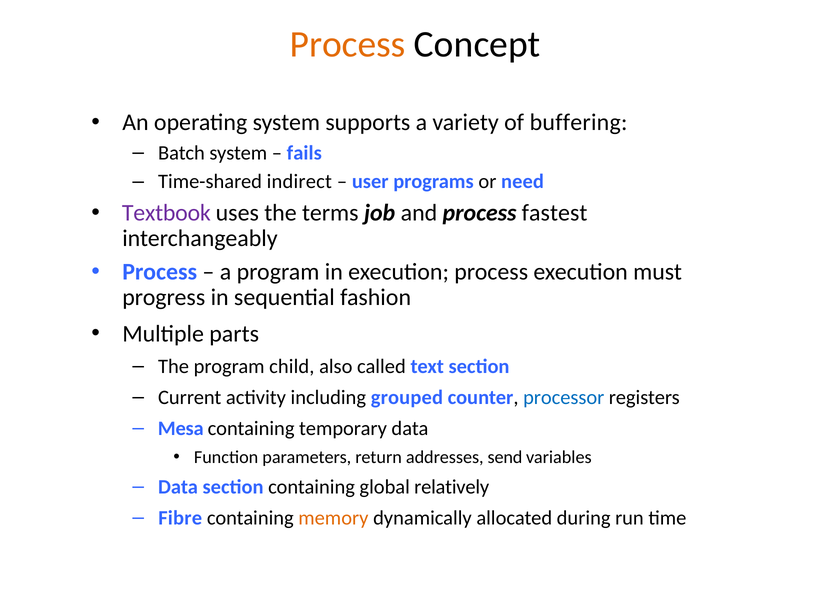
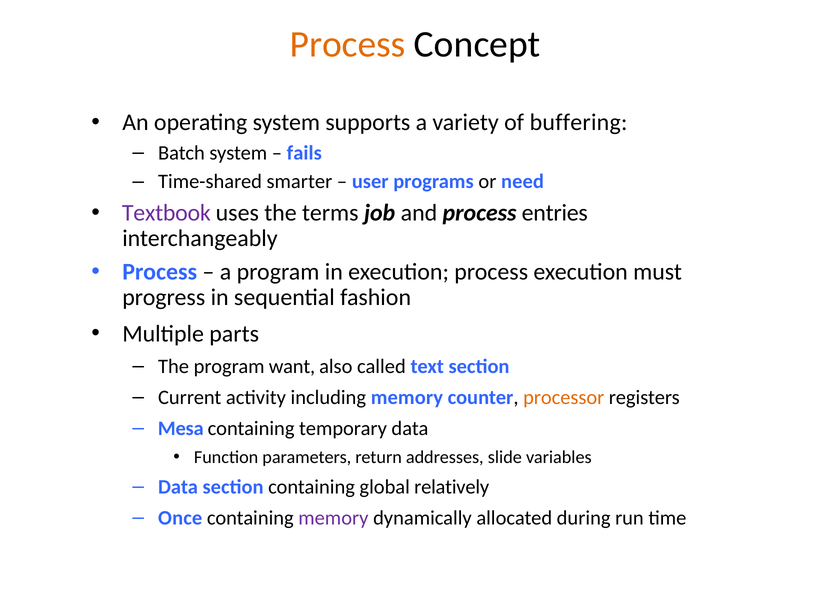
indirect: indirect -> smarter (299, 181)
fastest: fastest -> entries (555, 213)
child: child -> want (292, 367)
including grouped: grouped -> memory (407, 398)
processor colour: blue -> orange (564, 398)
send: send -> slide (505, 457)
Fibre: Fibre -> Once (180, 518)
memory colour: orange -> purple (333, 518)
